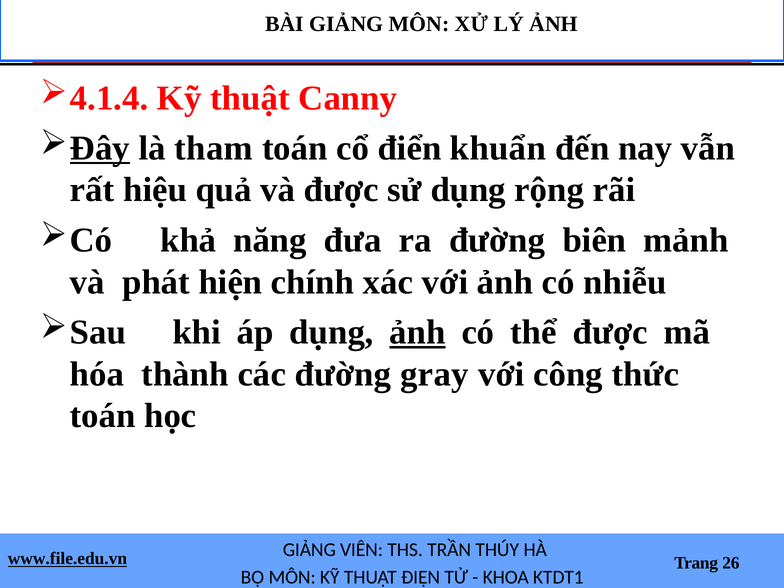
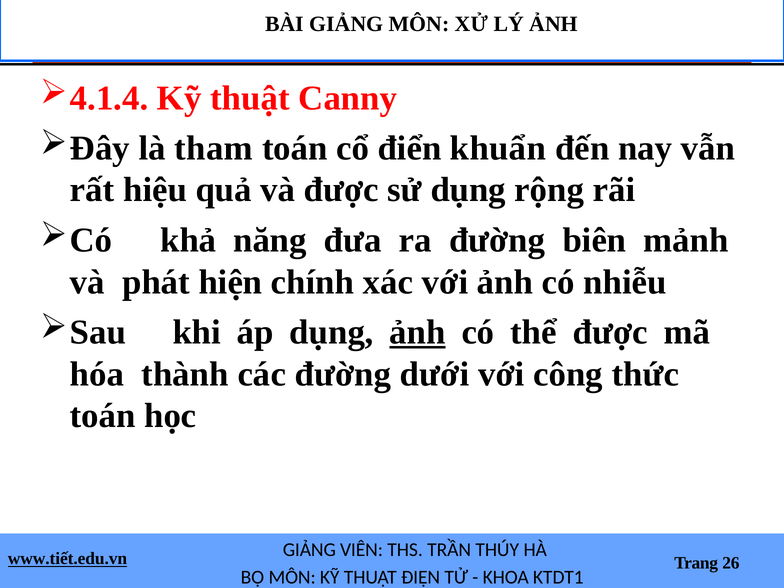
Đây underline: present -> none (100, 148)
gray: gray -> dưới (435, 374)
www.file.edu.vn: www.file.edu.vn -> www.tiết.edu.vn (67, 559)
